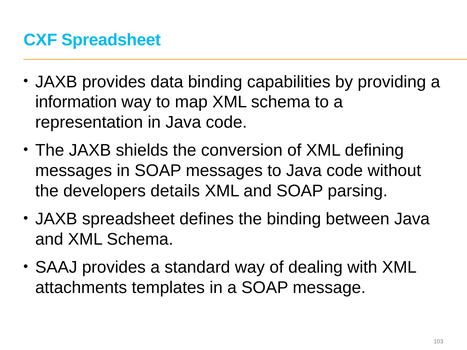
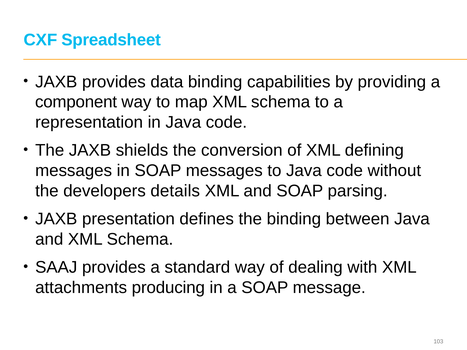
information: information -> component (76, 102)
JAXB spreadsheet: spreadsheet -> presentation (128, 219)
templates: templates -> producing (168, 288)
